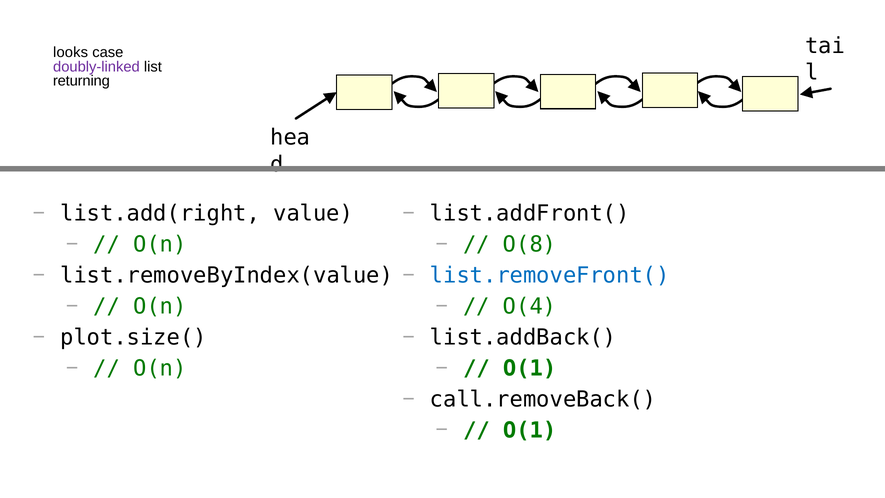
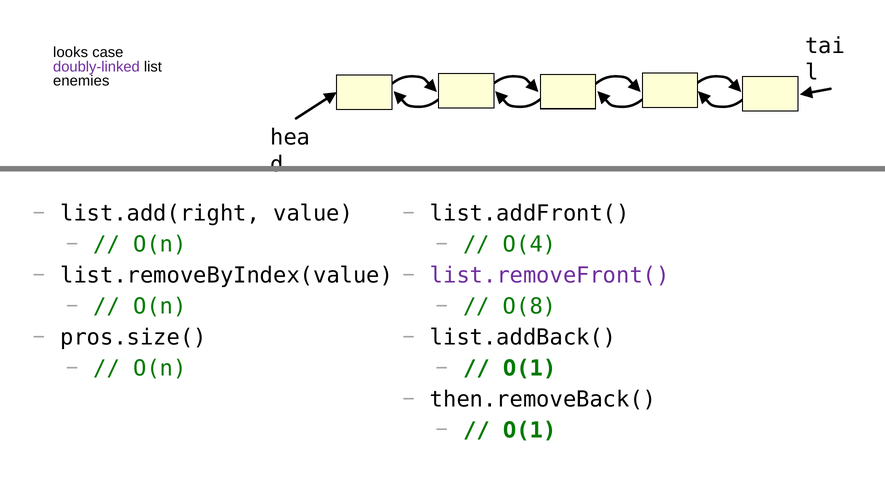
returning: returning -> enemies (81, 81)
O(8: O(8 -> O(4 (530, 245)
list.removeFront( colour: blue -> purple (550, 275)
O(4: O(4 -> O(8 (530, 306)
plot.size(: plot.size( -> pros.size( (134, 337)
call.removeBack(: call.removeBack( -> then.removeBack( (543, 399)
